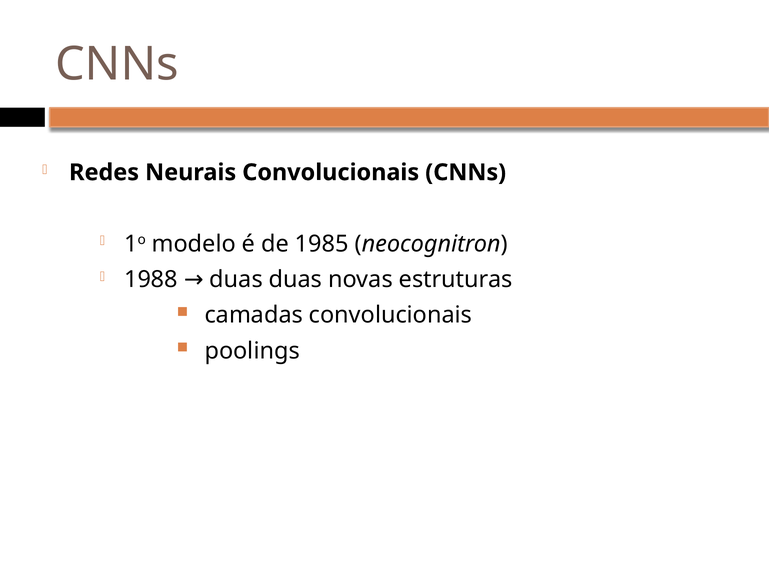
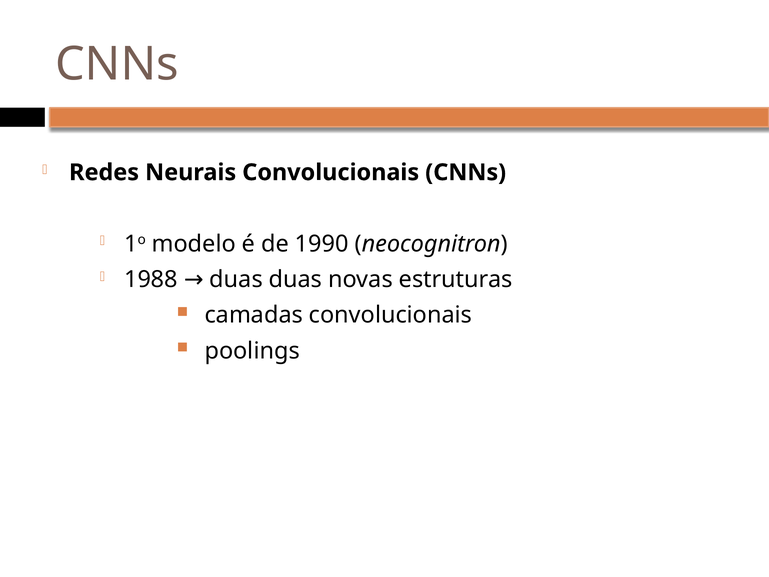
1985: 1985 -> 1990 (322, 244)
